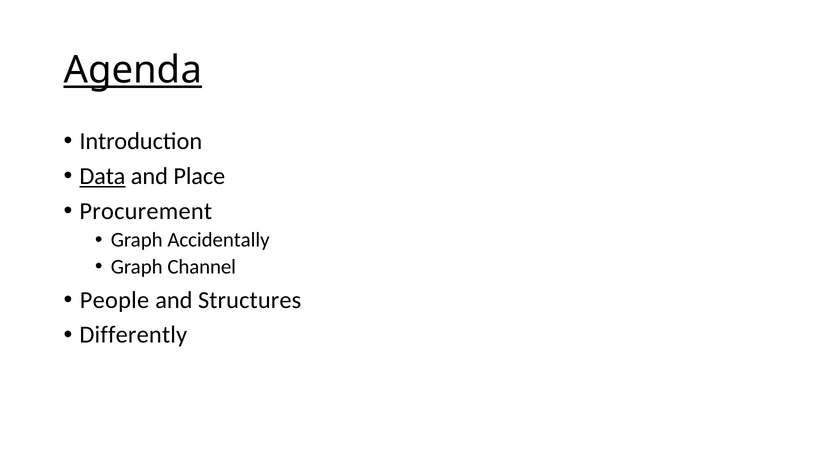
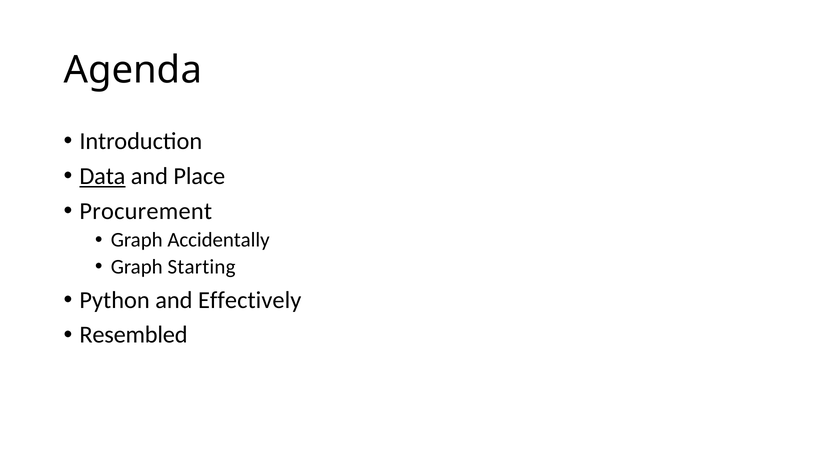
Agenda underline: present -> none (133, 70)
Channel: Channel -> Starting (202, 267)
People: People -> Python (115, 300)
Structures: Structures -> Effectively (250, 300)
Differently: Differently -> Resembled (133, 335)
